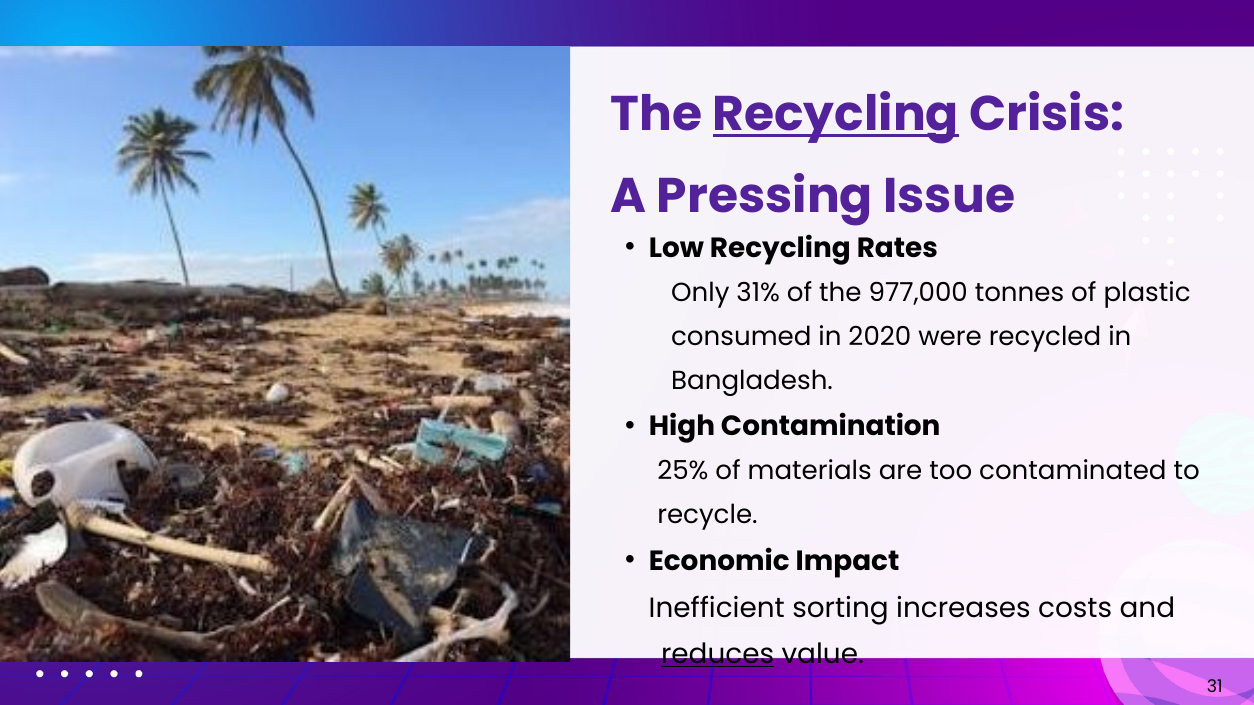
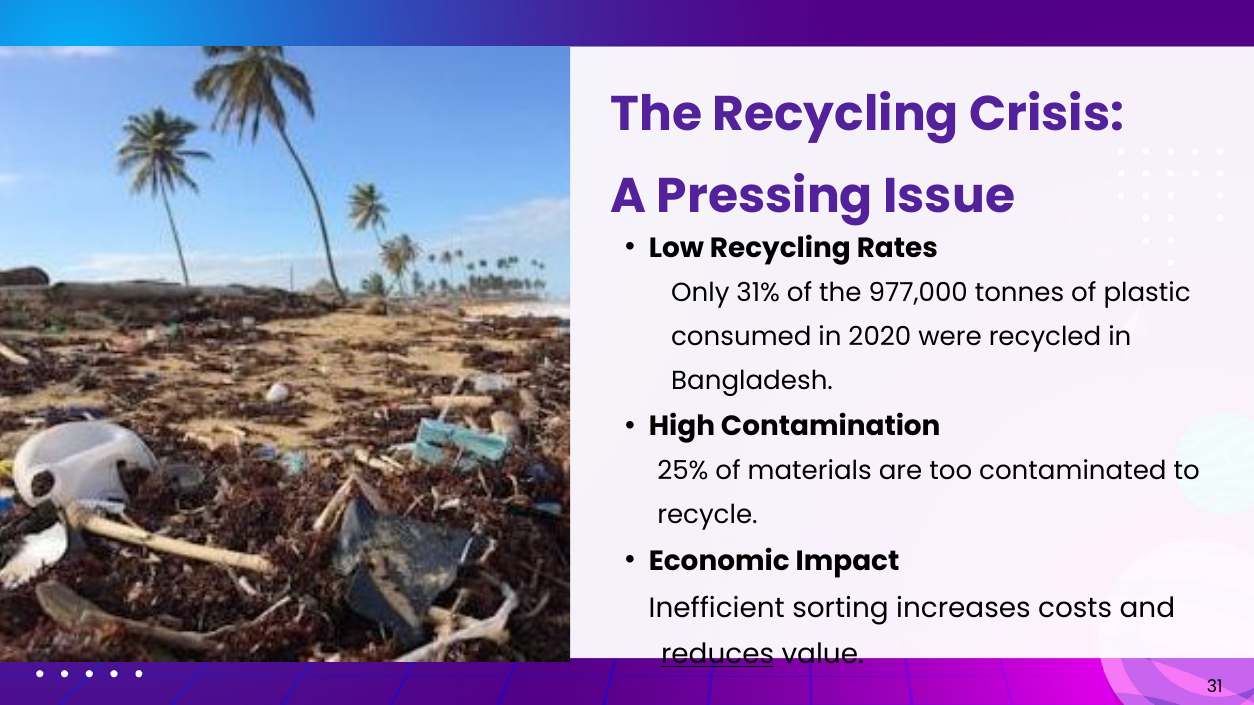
Recycling underline: present -> none (836, 115)
